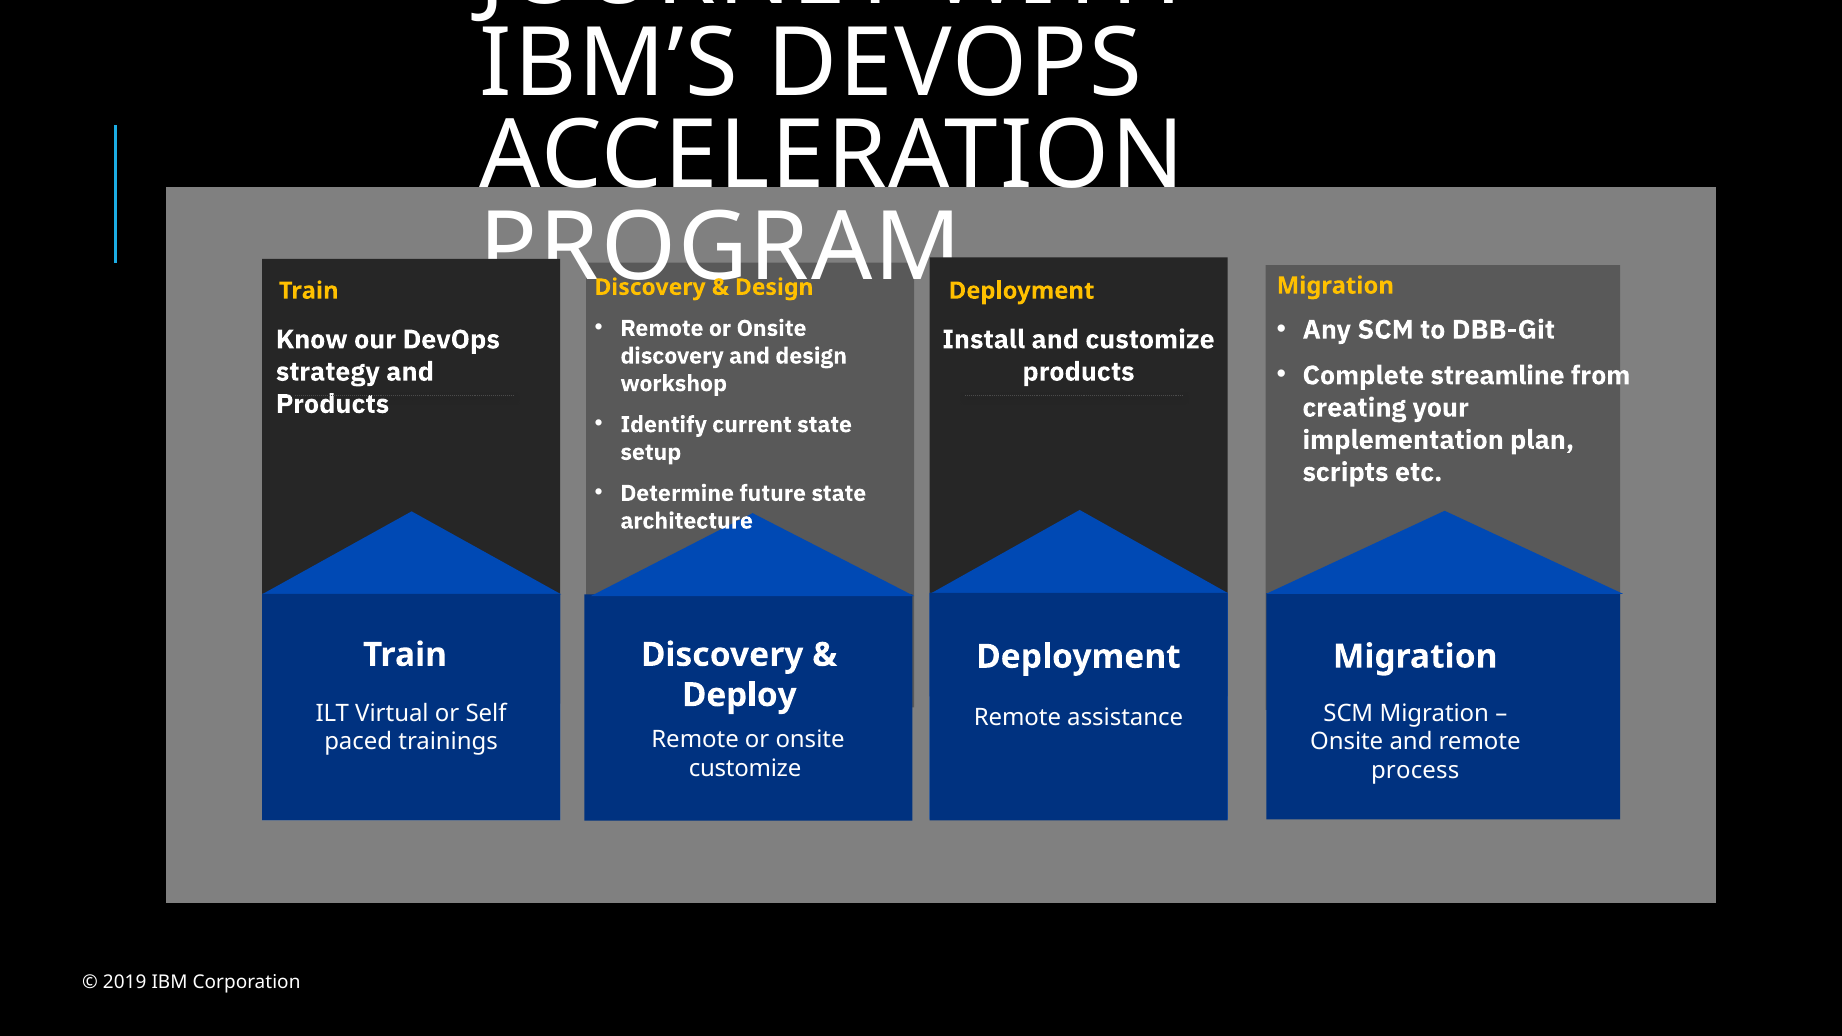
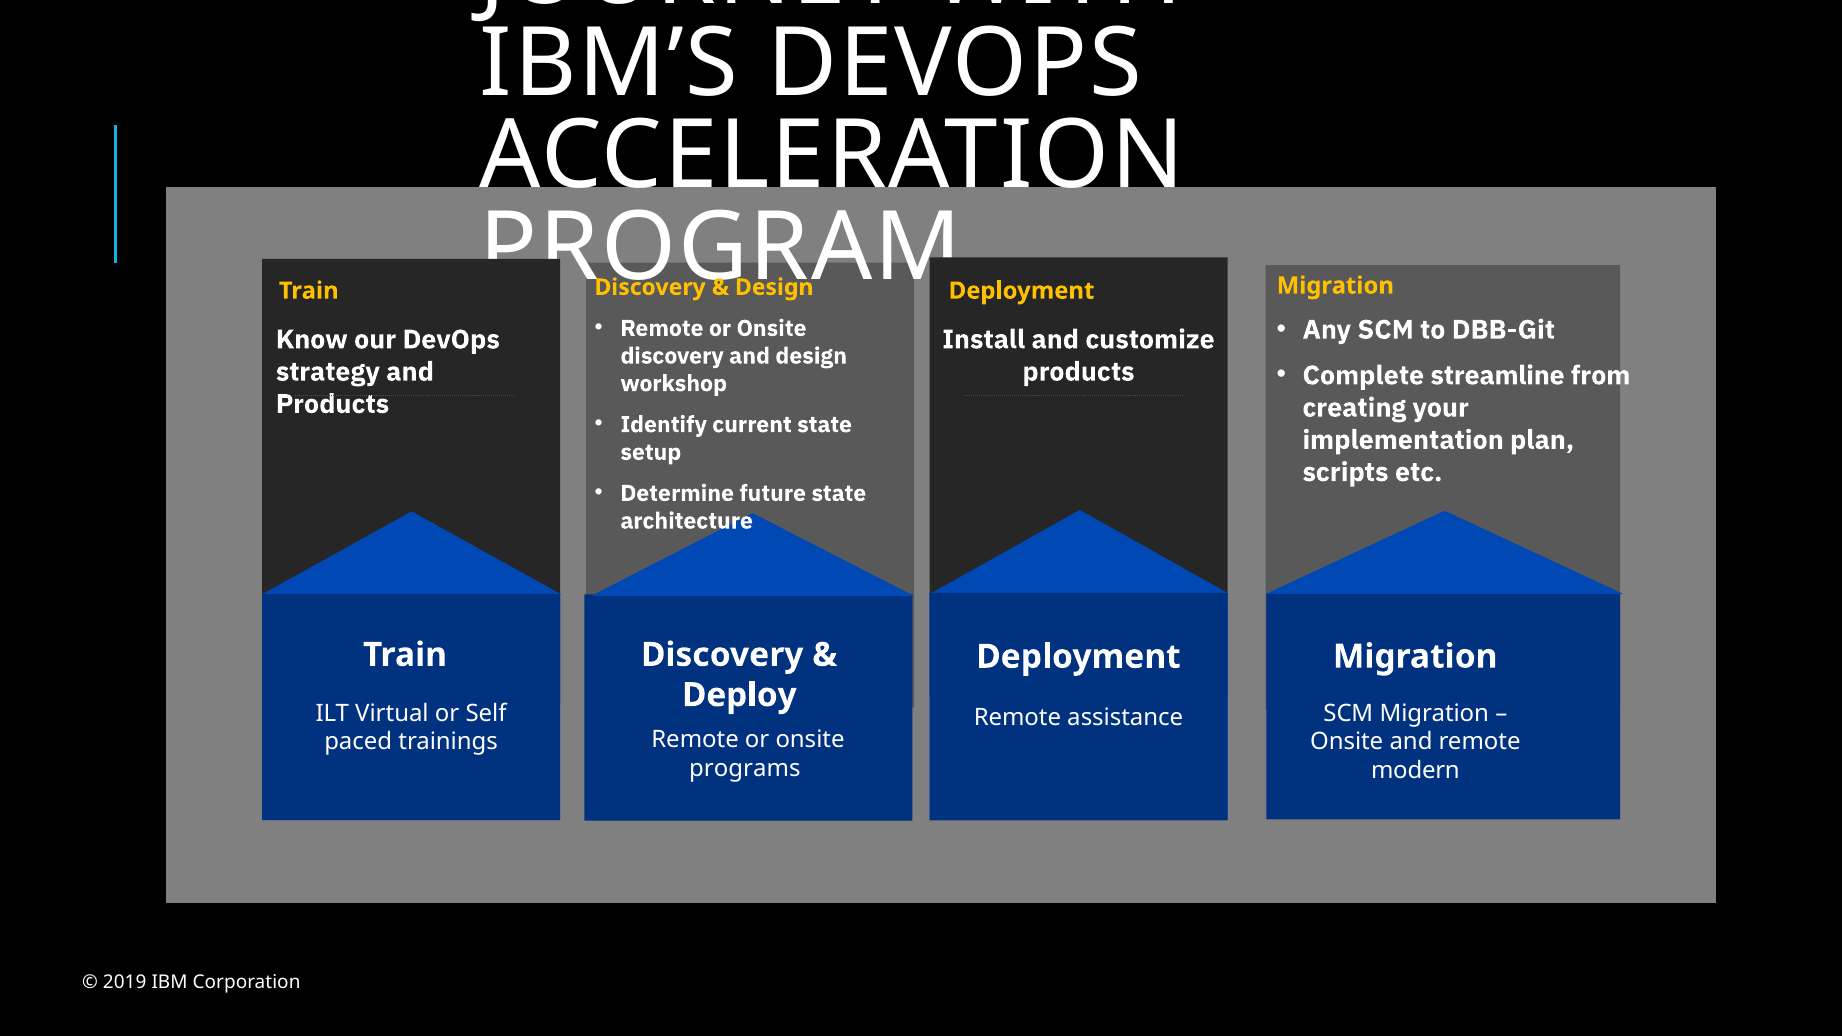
customize: customize -> programs (745, 769)
process: process -> modern (1415, 771)
